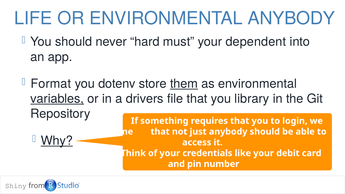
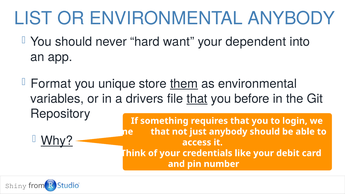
LIFE: LIFE -> LIST (33, 18)
must: must -> want (179, 42)
dotenv: dotenv -> unique (117, 84)
variables underline: present -> none (57, 99)
that underline: none -> present (197, 99)
library: library -> before (252, 99)
